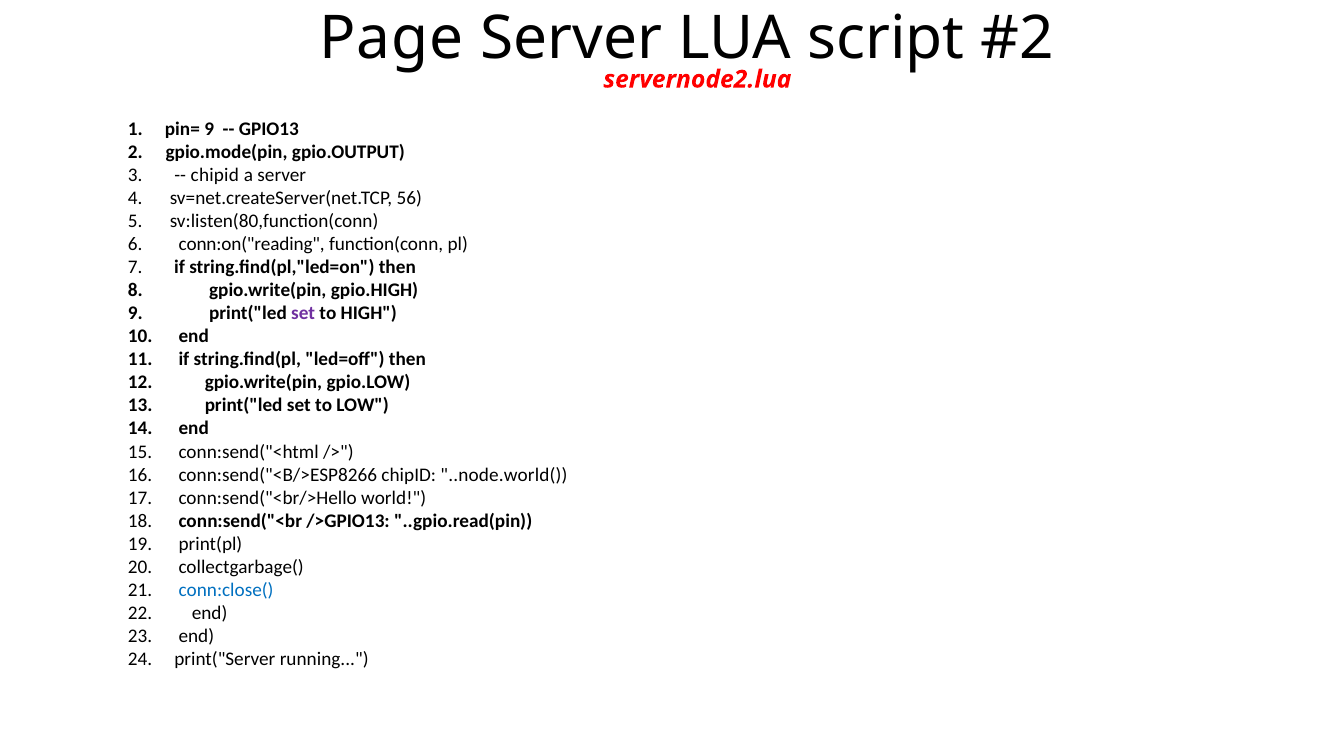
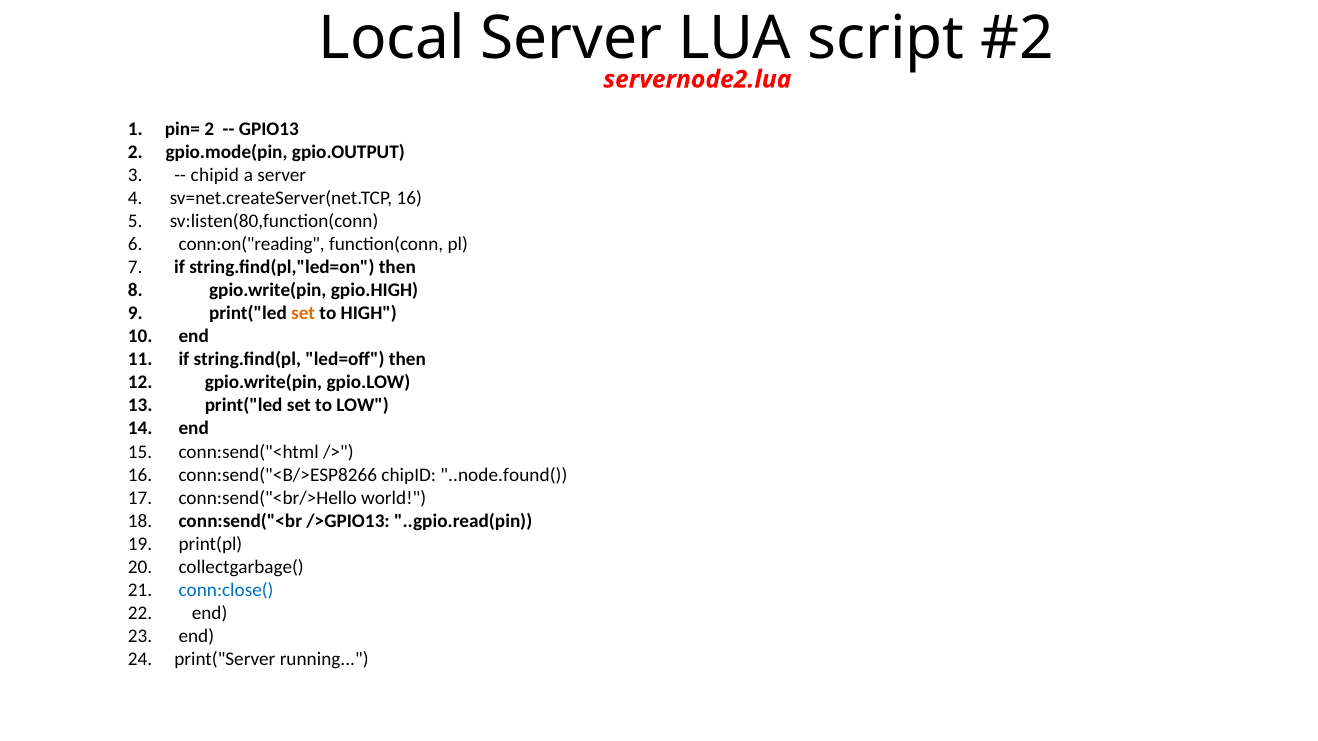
Page: Page -> Local (392, 39)
pin= 9: 9 -> 2 (209, 129)
sv=net.createServer(net.TCP 56: 56 -> 16 (409, 198)
set colour: purple -> orange (303, 313)
..node.world(: ..node.world( -> ..node.found( (504, 475)
